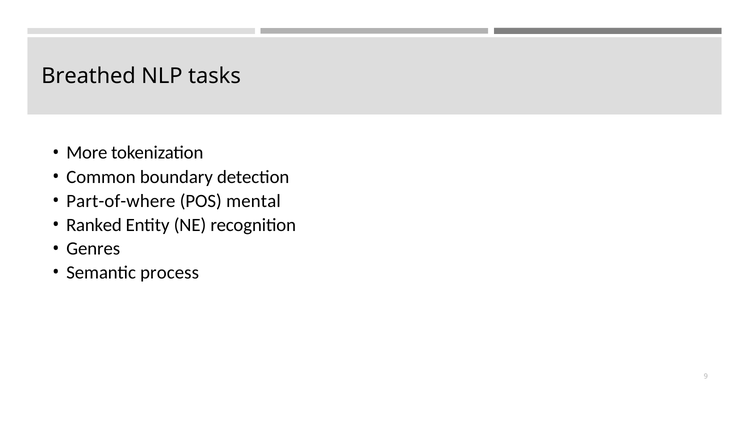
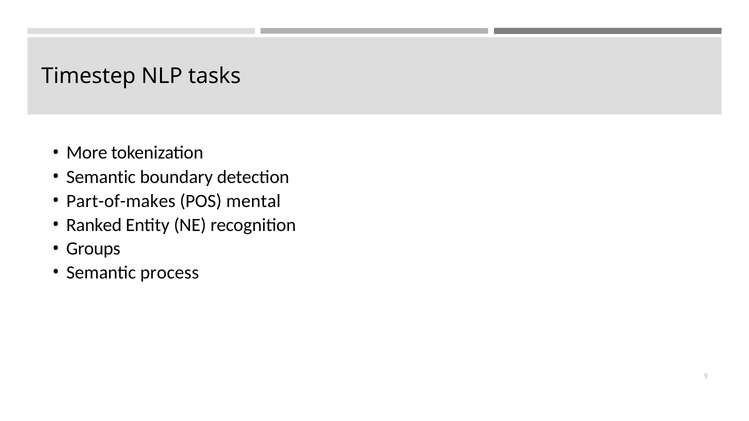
Breathed: Breathed -> Timestep (89, 76)
Common: Common -> Semantic (101, 177)
Part-of-where: Part-of-where -> Part-of-makes (121, 201)
Genres: Genres -> Groups (93, 249)
